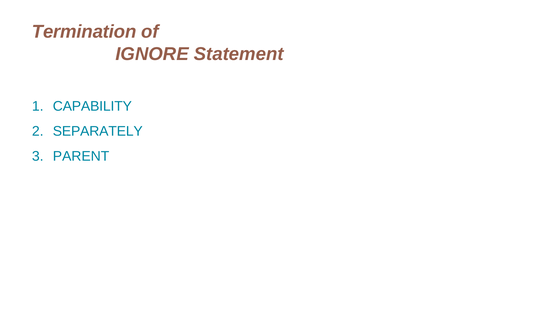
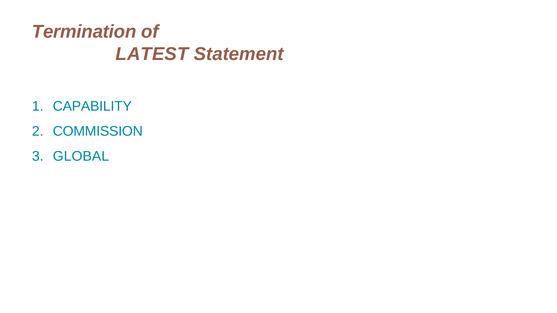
IGNORE: IGNORE -> LATEST (152, 54)
SEPARATELY: SEPARATELY -> COMMISSION (98, 131)
PARENT: PARENT -> GLOBAL (81, 156)
